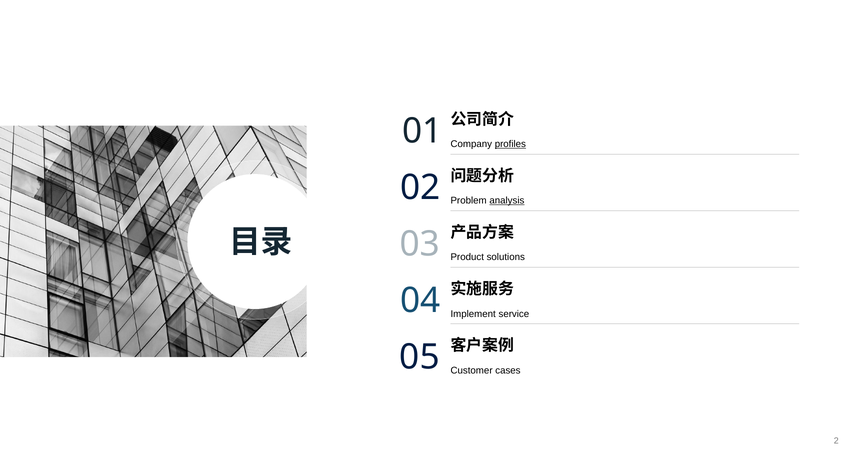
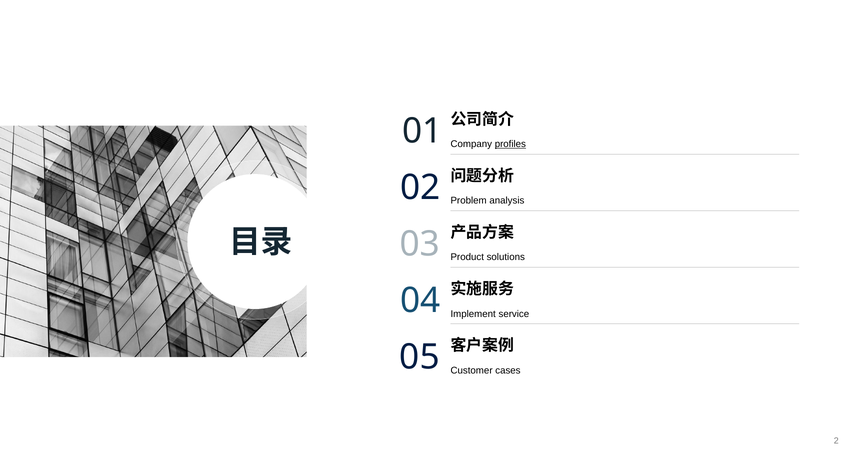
analysis underline: present -> none (507, 200)
